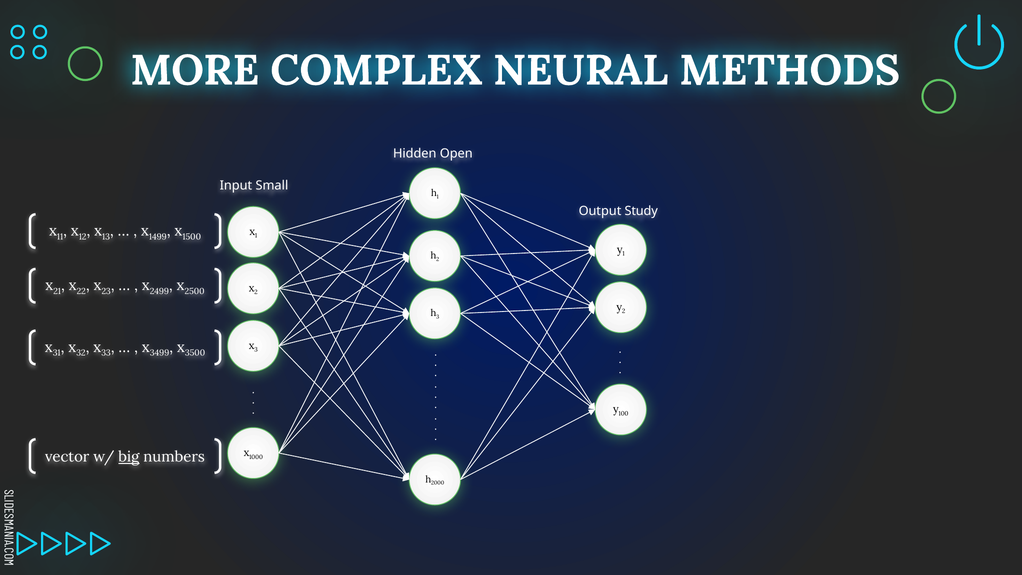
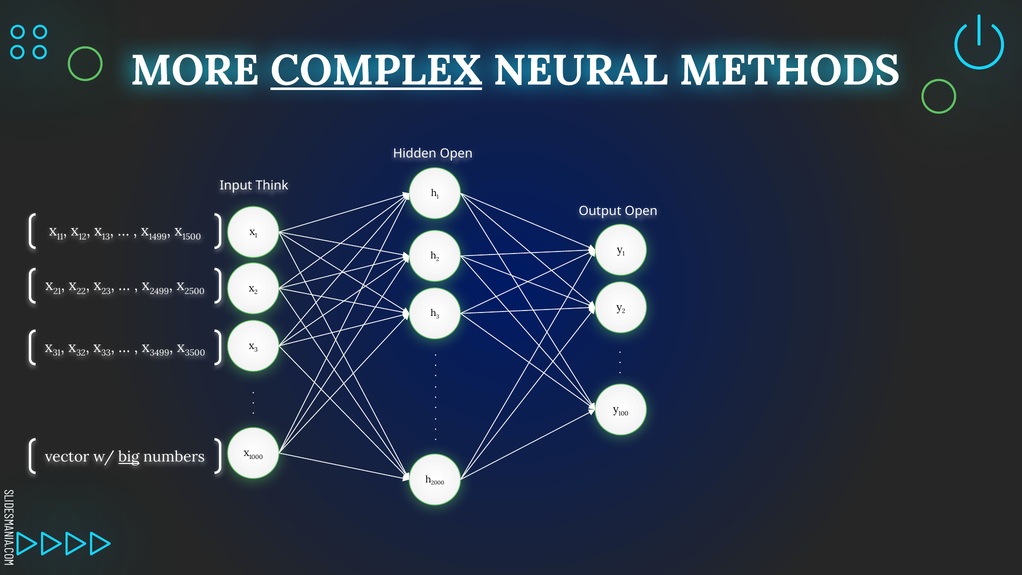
COMPLEX underline: none -> present (376, 71)
Small: Small -> Think (272, 186)
Output Study: Study -> Open (641, 211)
